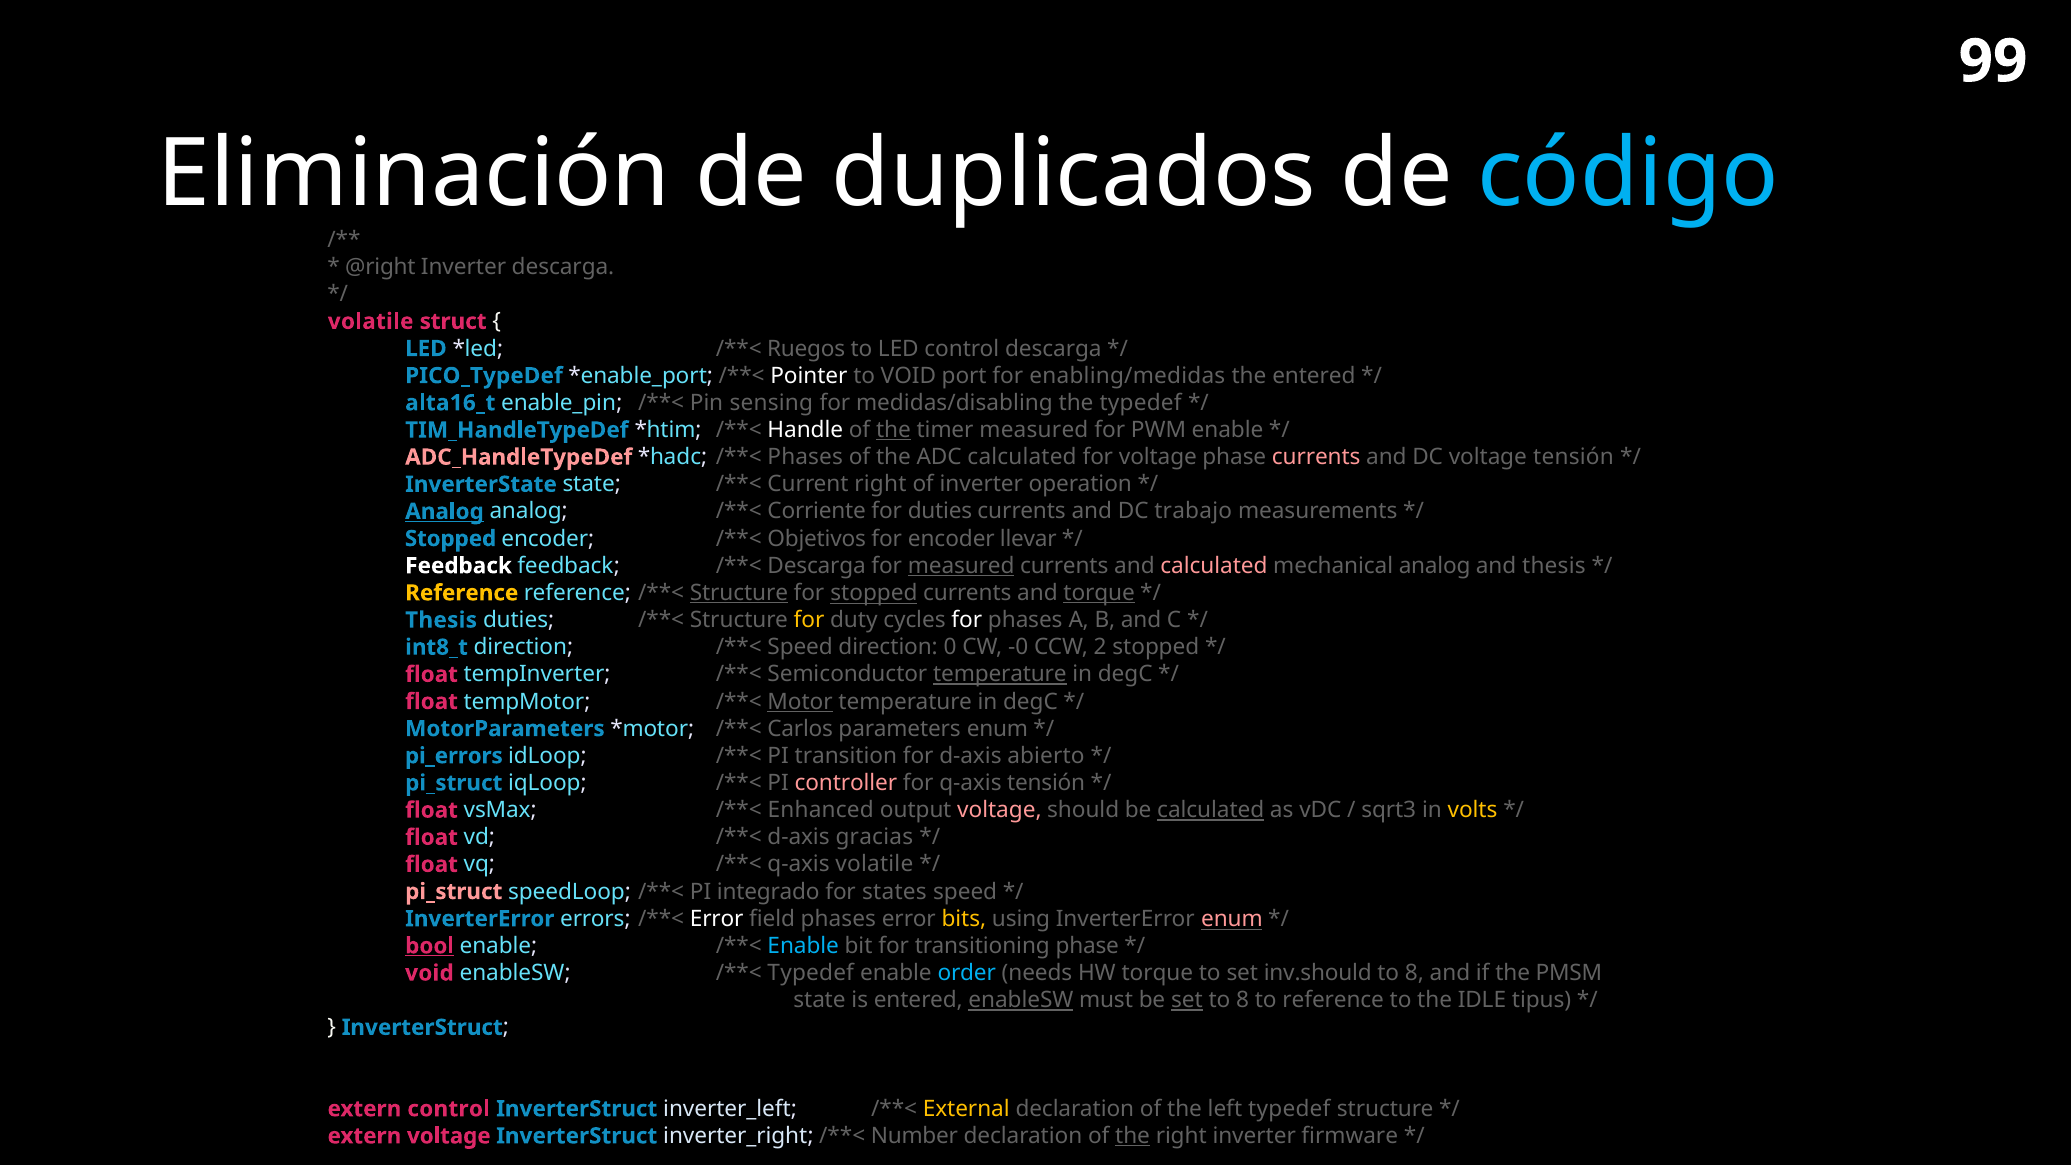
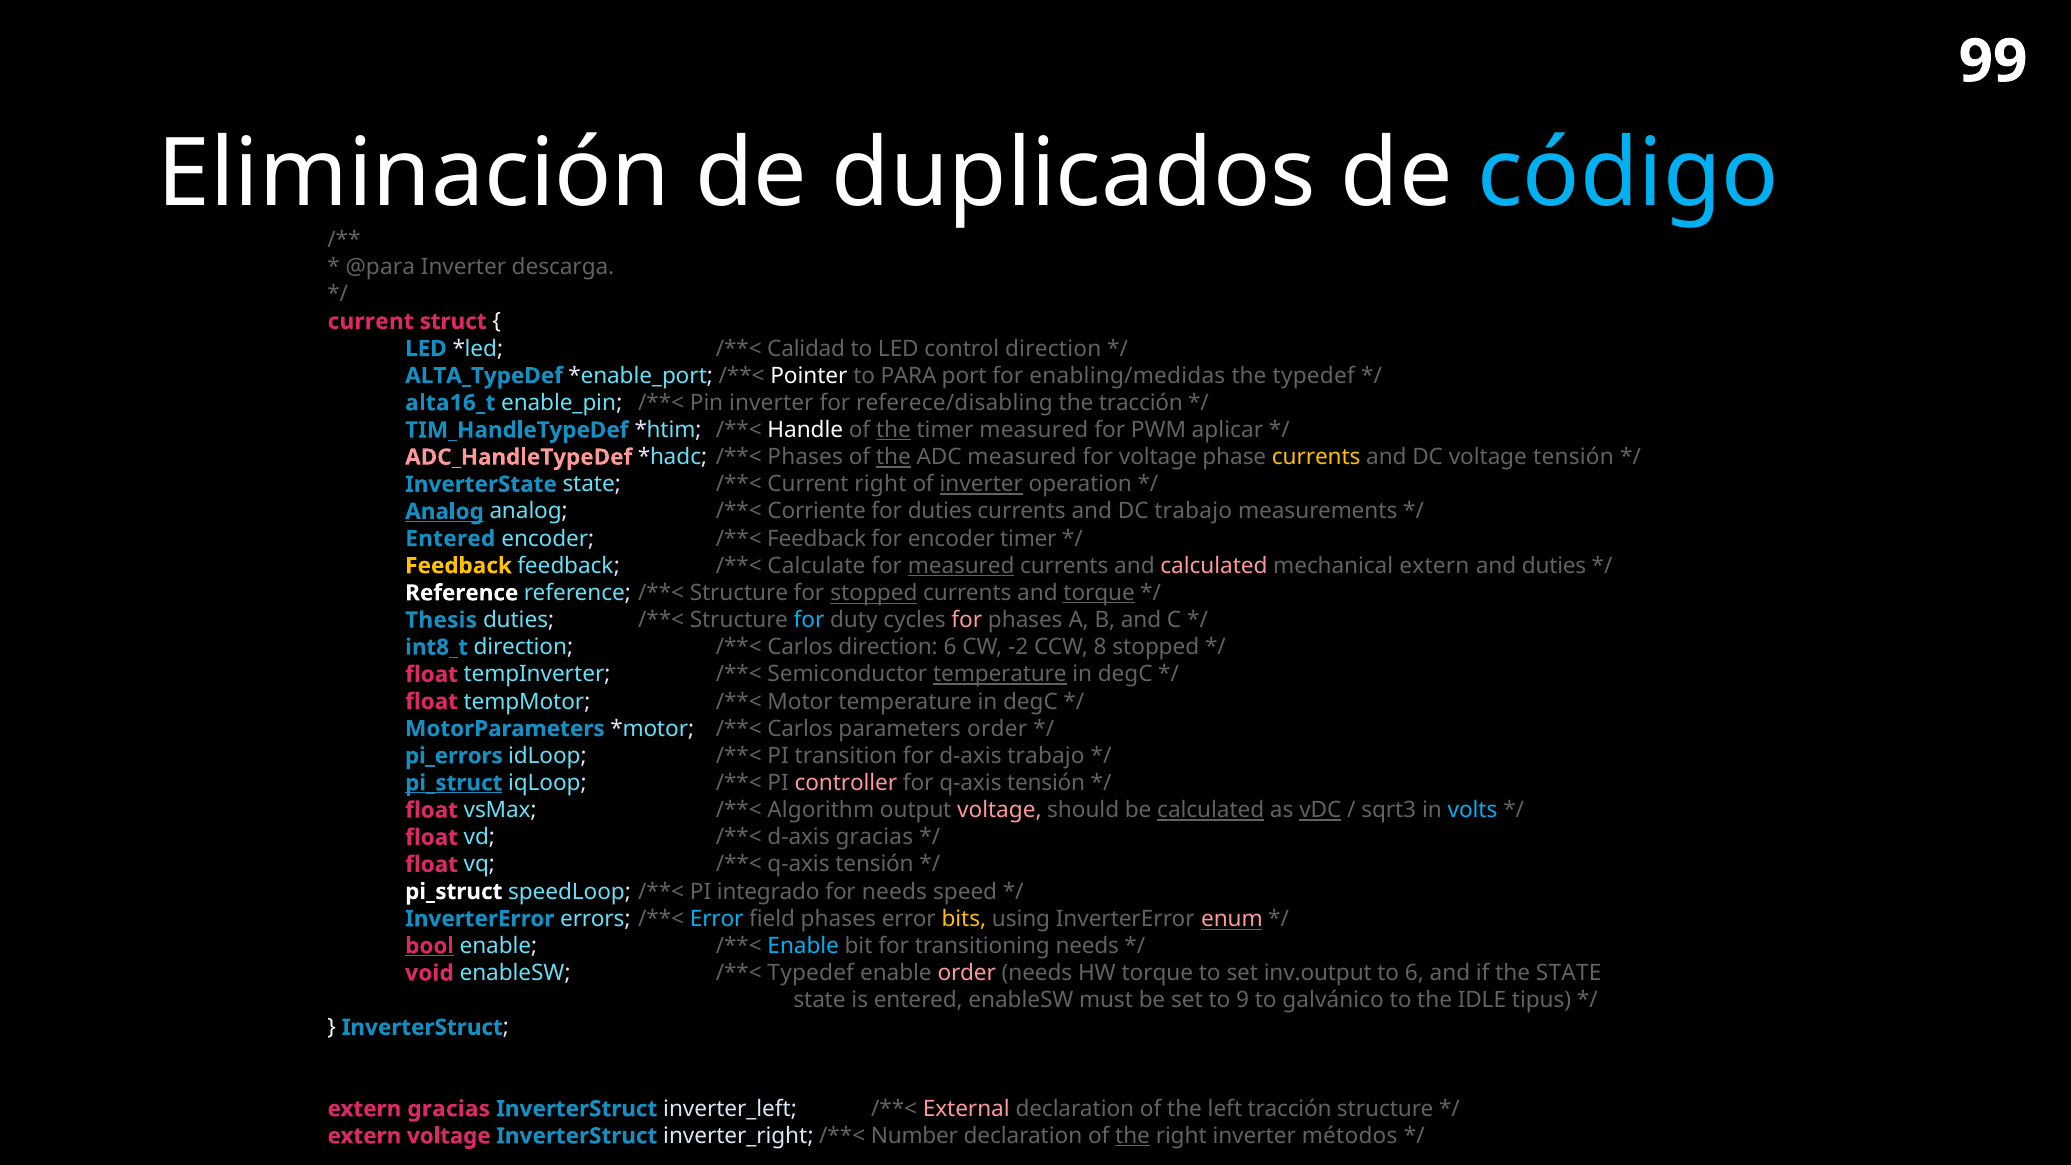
@right: @right -> @para (380, 267)
volatile: volatile -> current (371, 321)
Ruegos: Ruegos -> Calidad (806, 349)
control descarga: descarga -> direction (1053, 349)
PICO_TypeDef: PICO_TypeDef -> ALTA_TypeDef (484, 376)
to VOID: VOID -> PARA (909, 376)
the entered: entered -> typedef (1314, 376)
Pin sensing: sensing -> inverter (771, 403)
medidas/disabling: medidas/disabling -> referece/disabling (954, 403)
the typedef: typedef -> tracción (1141, 403)
PWM enable: enable -> aplicar (1227, 430)
the underline: none -> present (893, 457)
ADC calculated: calculated -> measured (1022, 457)
currents colour: pink -> yellow (1316, 457)
inverter underline: none -> present (981, 484)
Stopped: Stopped -> Entered (450, 539)
Objetivos: Objetivos -> Feedback (817, 539)
encoder llevar: llevar -> timer (1028, 539)
Feedback colour: white -> yellow (458, 566)
Descarga: Descarga -> Calculate (816, 566)
mechanical analog: analog -> extern (1434, 566)
and thesis: thesis -> duties (1554, 566)
Reference colour: yellow -> white (462, 593)
Structure underline: present -> none (739, 593)
for colour: yellow -> light blue (809, 620)
for colour: white -> pink (967, 620)
Speed: Speed -> Carlos (800, 647)
direction 0: 0 -> 6 (950, 647)
-0: -0 -> -2 (1018, 647)
2: 2 -> 8 (1100, 647)
Motor underline: present -> none (800, 702)
parameters enum: enum -> order (997, 729)
d-axis abierto: abierto -> trabajo (1046, 756)
pi_struct underline: none -> present (454, 783)
Enhanced: Enhanced -> Algorithm (821, 810)
vDC underline: none -> present (1320, 810)
volts colour: yellow -> light blue (1473, 810)
volatile: volatile -> tensión (875, 864)
pi_struct colour: pink -> white (454, 892)
for states: states -> needs (894, 892)
Error colour: white -> light blue (717, 919)
transitioning phase: phase -> needs (1087, 946)
order colour: light blue -> pink (967, 973)
inv.should: inv.should -> inv.output (1318, 973)
8: 8 -> 6 (1414, 973)
the PMSM: PMSM -> STATE (1569, 973)
enableSW underline: present -> none (1021, 1000)
set underline: present -> none (1187, 1000)
8: 8 -> 9 (1243, 1000)
to reference: reference -> galvánico (1333, 1000)
extern control: control -> gracias (449, 1109)
External colour: yellow -> pink (966, 1109)
left typedef: typedef -> tracción (1290, 1109)
firmware: firmware -> métodos (1350, 1136)
